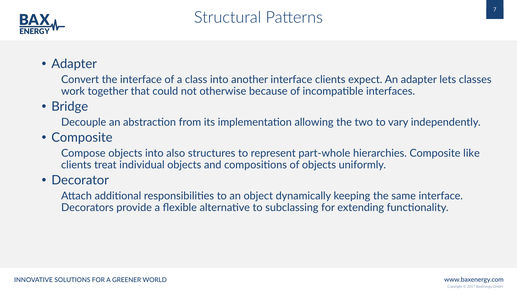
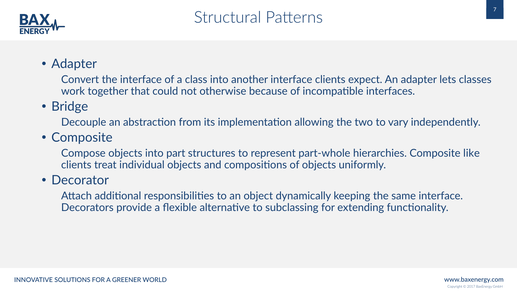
also: also -> part (176, 153)
